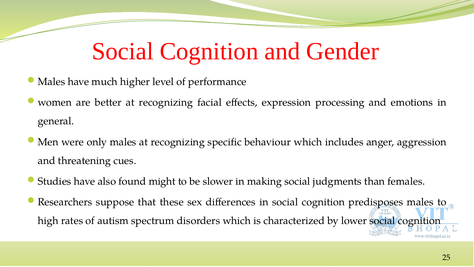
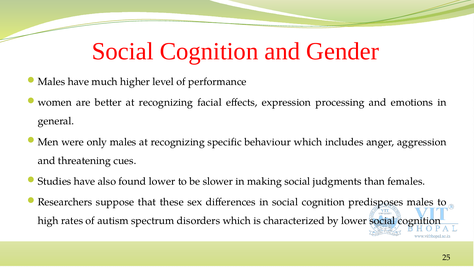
found might: might -> lower (162, 181)
